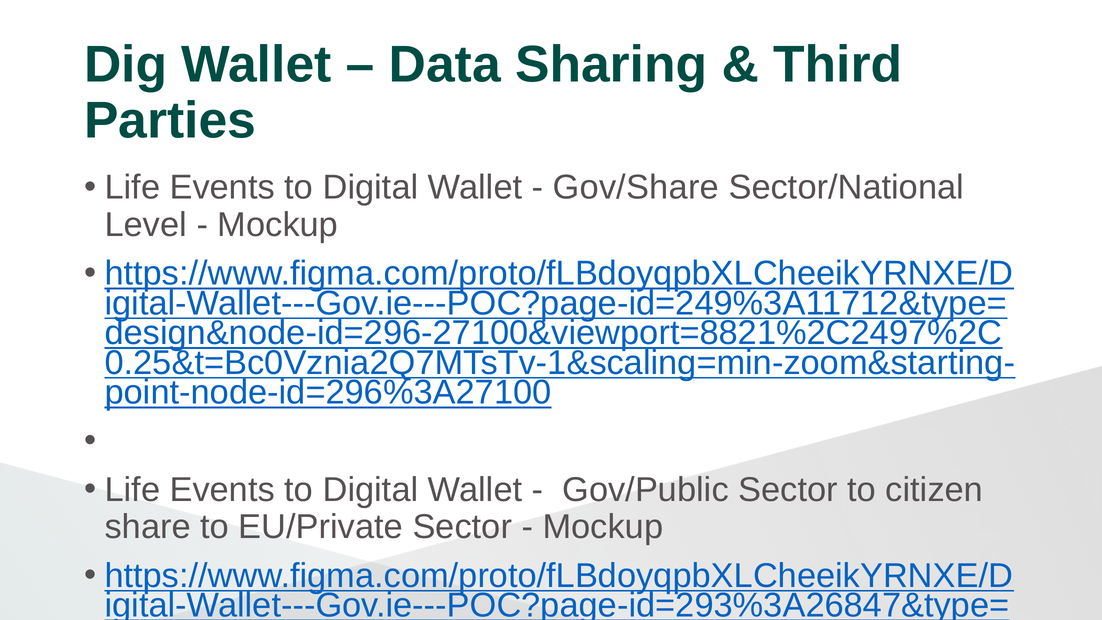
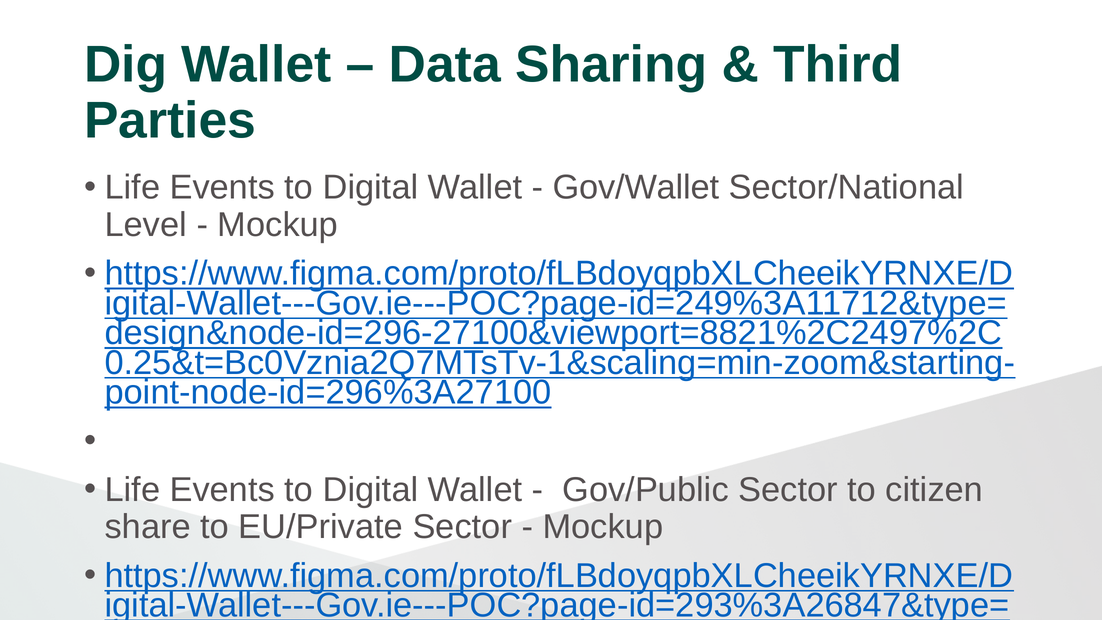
Gov/Share: Gov/Share -> Gov/Wallet (636, 188)
